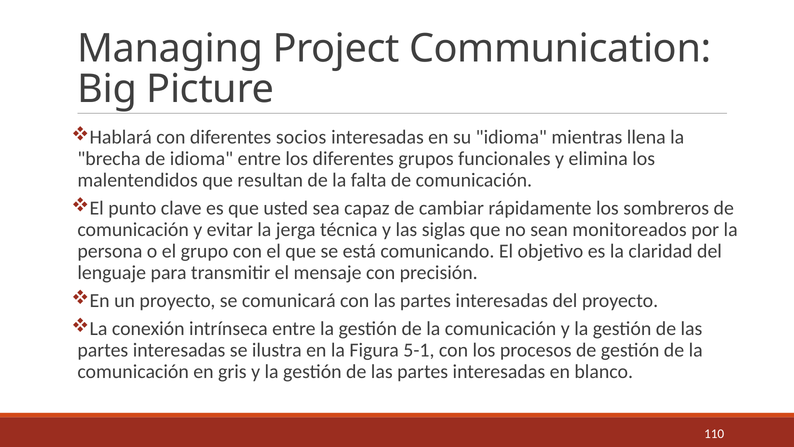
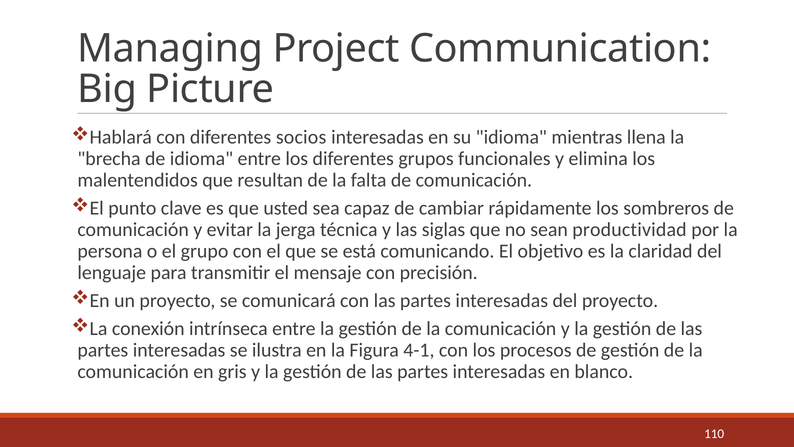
monitoreados: monitoreados -> productividad (629, 230)
5-1: 5-1 -> 4-1 (419, 350)
